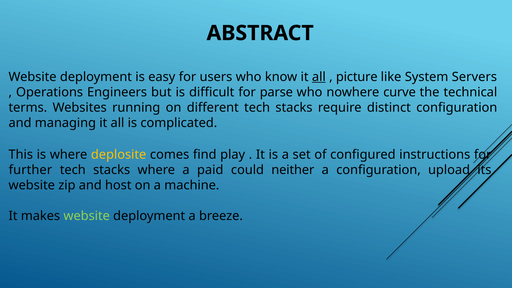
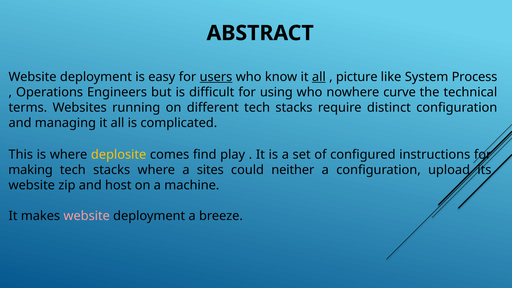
users underline: none -> present (216, 77)
Servers: Servers -> Process (475, 77)
parse: parse -> using (276, 92)
further: further -> making (31, 170)
paid: paid -> sites (210, 170)
website colour: light green -> pink (87, 216)
